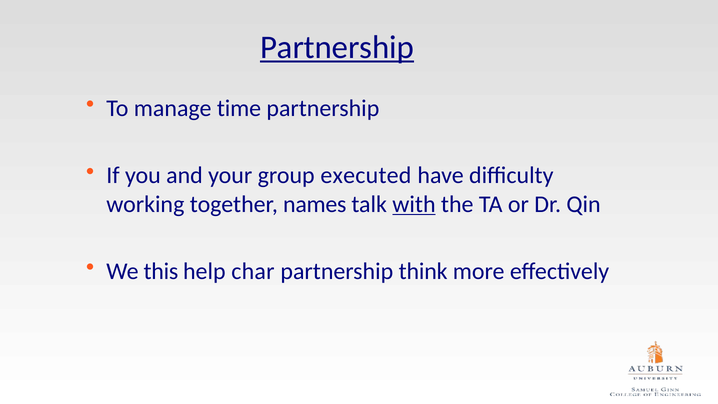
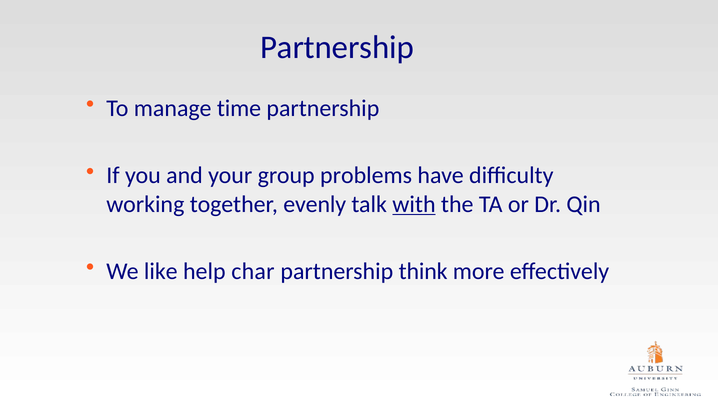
Partnership underline: present -> none (337, 47)
executed: executed -> problems (366, 175)
names: names -> evenly (315, 204)
this: this -> like (161, 271)
